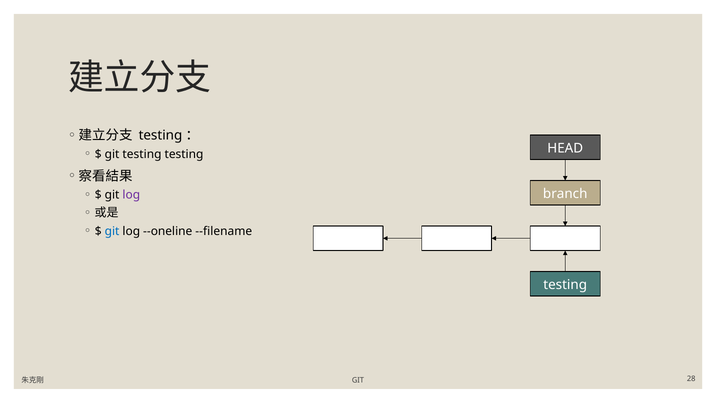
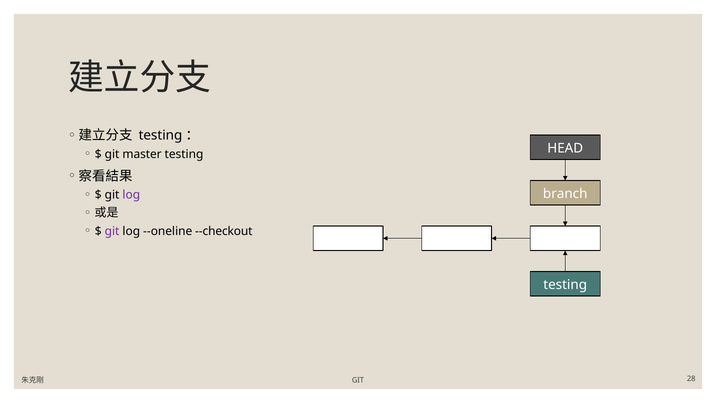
git testing: testing -> master (142, 154)
git colour: blue -> purple (112, 231)
--filename: --filename -> --checkout (224, 231)
